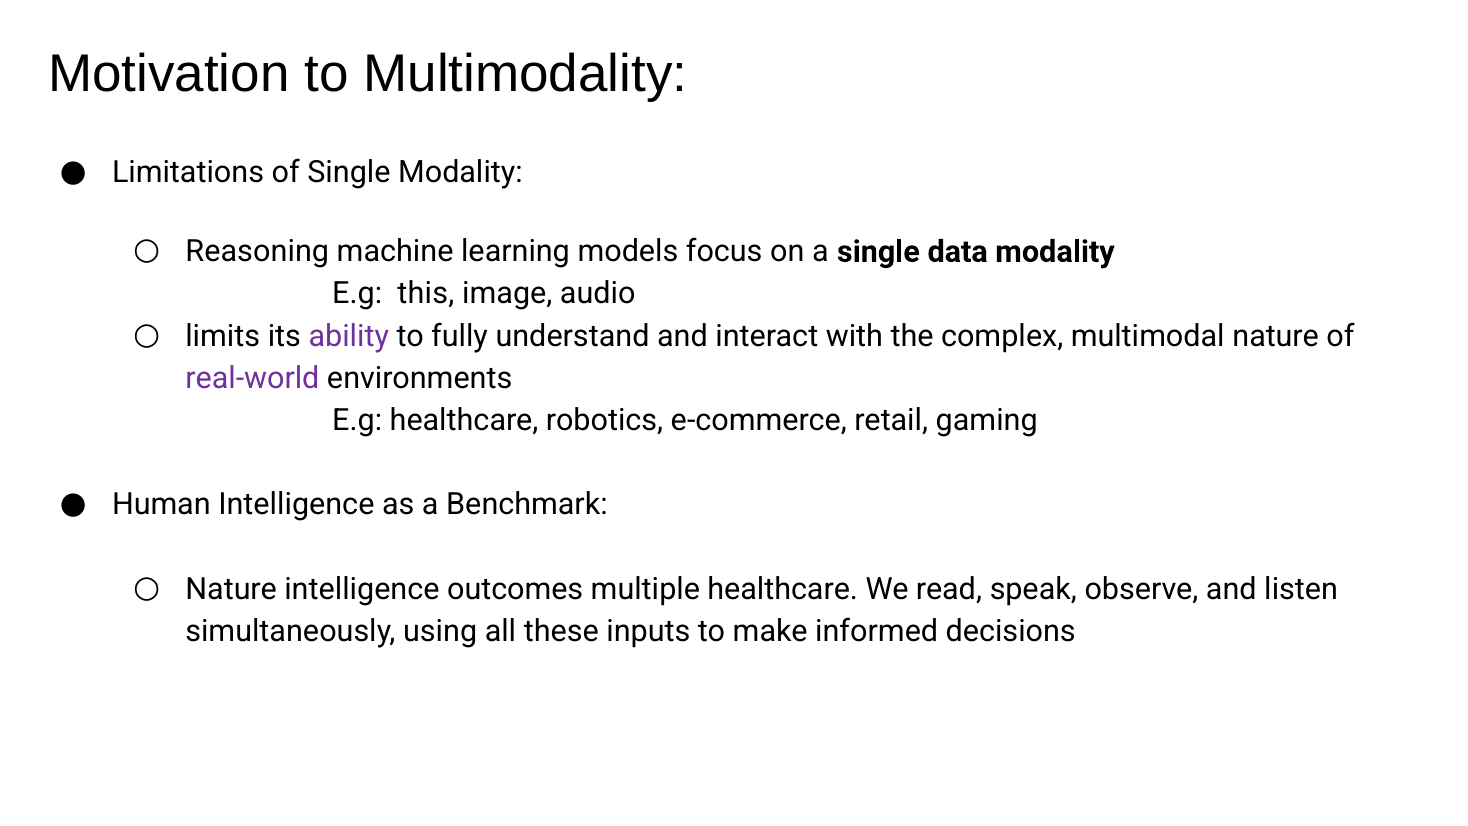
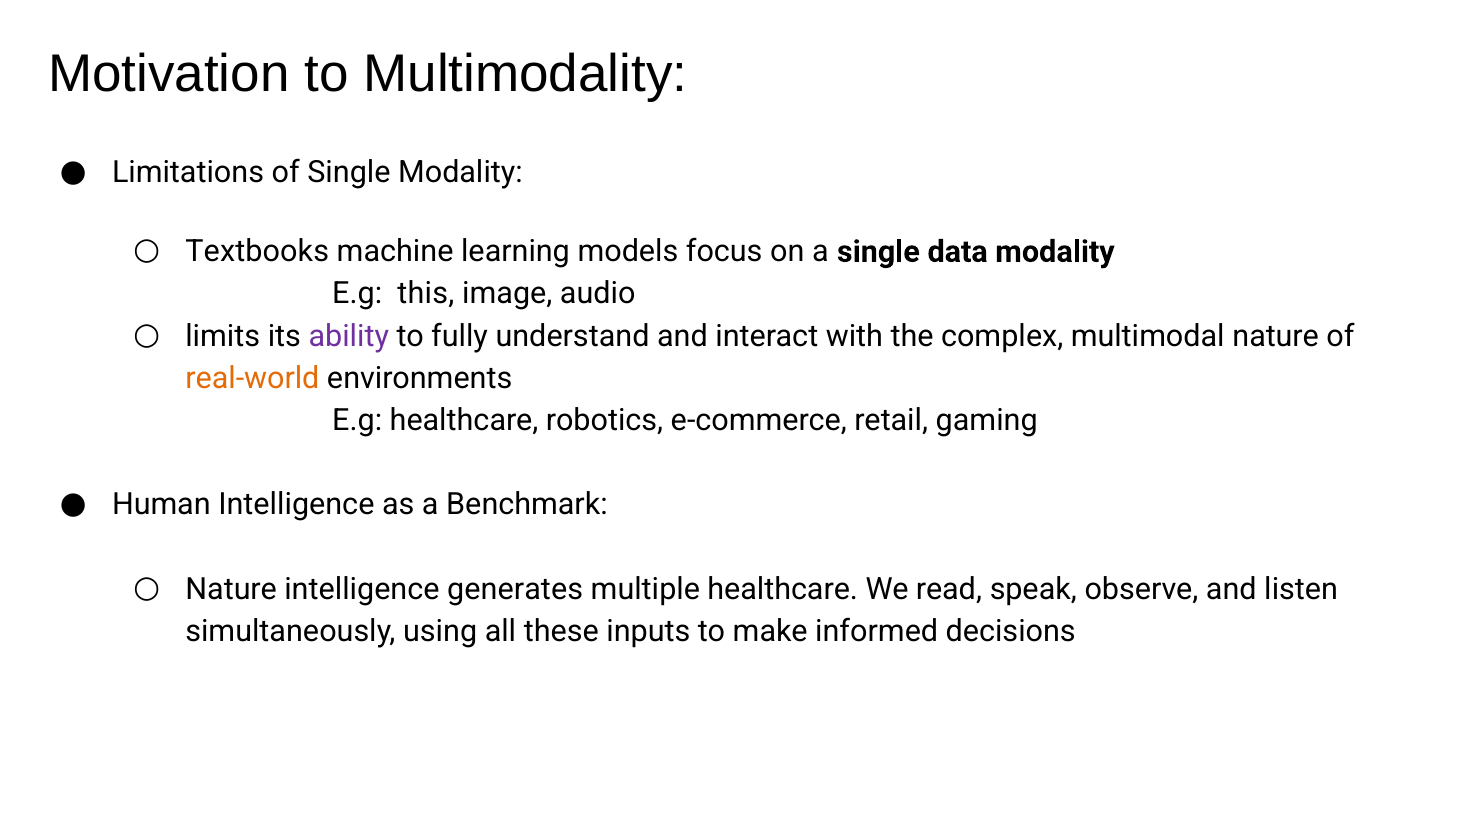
Reasoning: Reasoning -> Textbooks (257, 252)
real-world colour: purple -> orange (252, 378)
outcomes: outcomes -> generates (515, 589)
